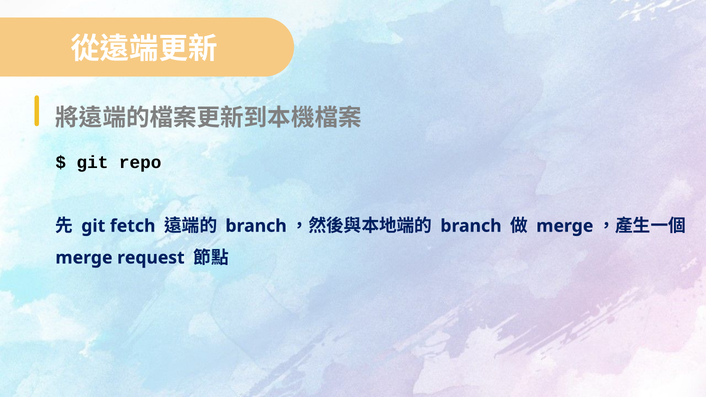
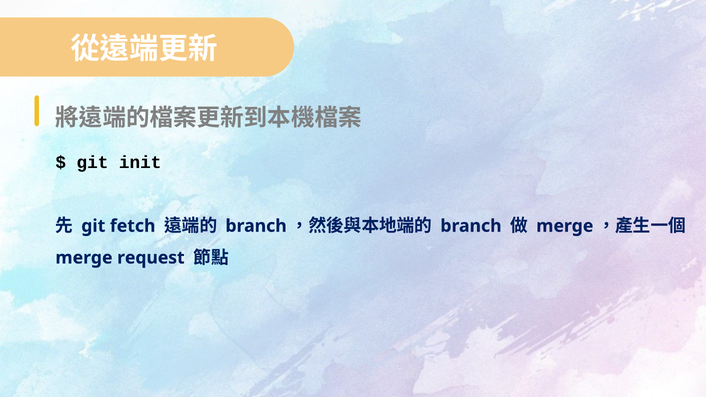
repo: repo -> init (140, 162)
